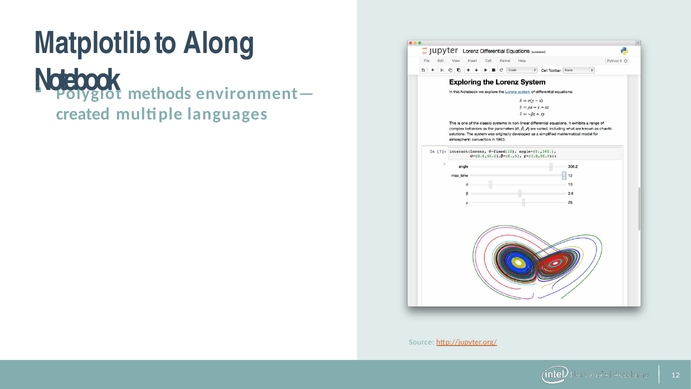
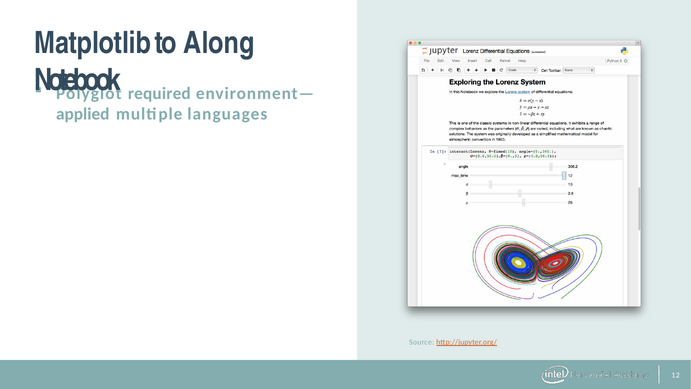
methods: methods -> required (159, 93)
created: created -> applied (83, 114)
